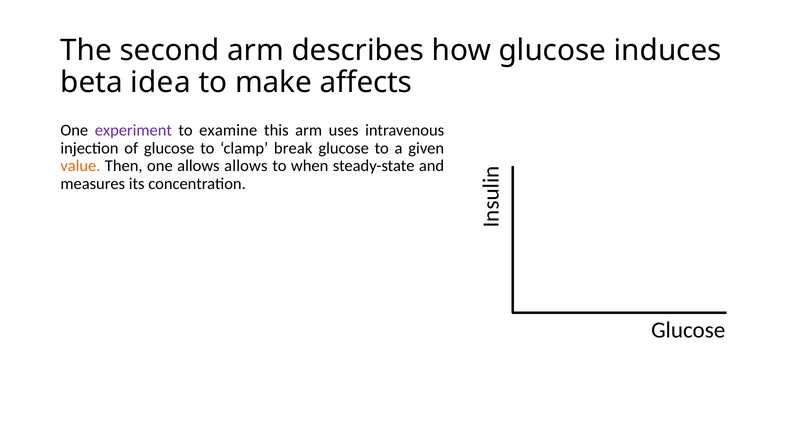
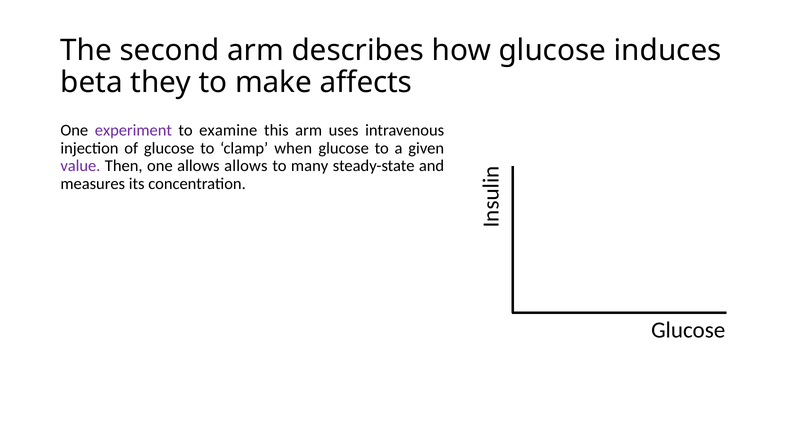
idea: idea -> they (161, 83)
break: break -> when (293, 148)
value colour: orange -> purple (80, 166)
when: when -> many (310, 166)
